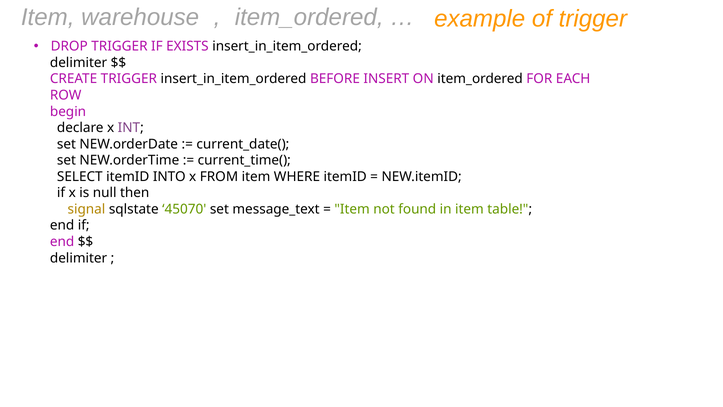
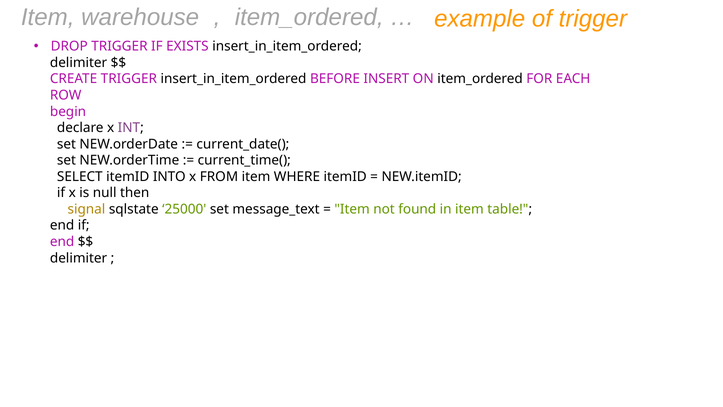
45070: 45070 -> 25000 (184, 209)
